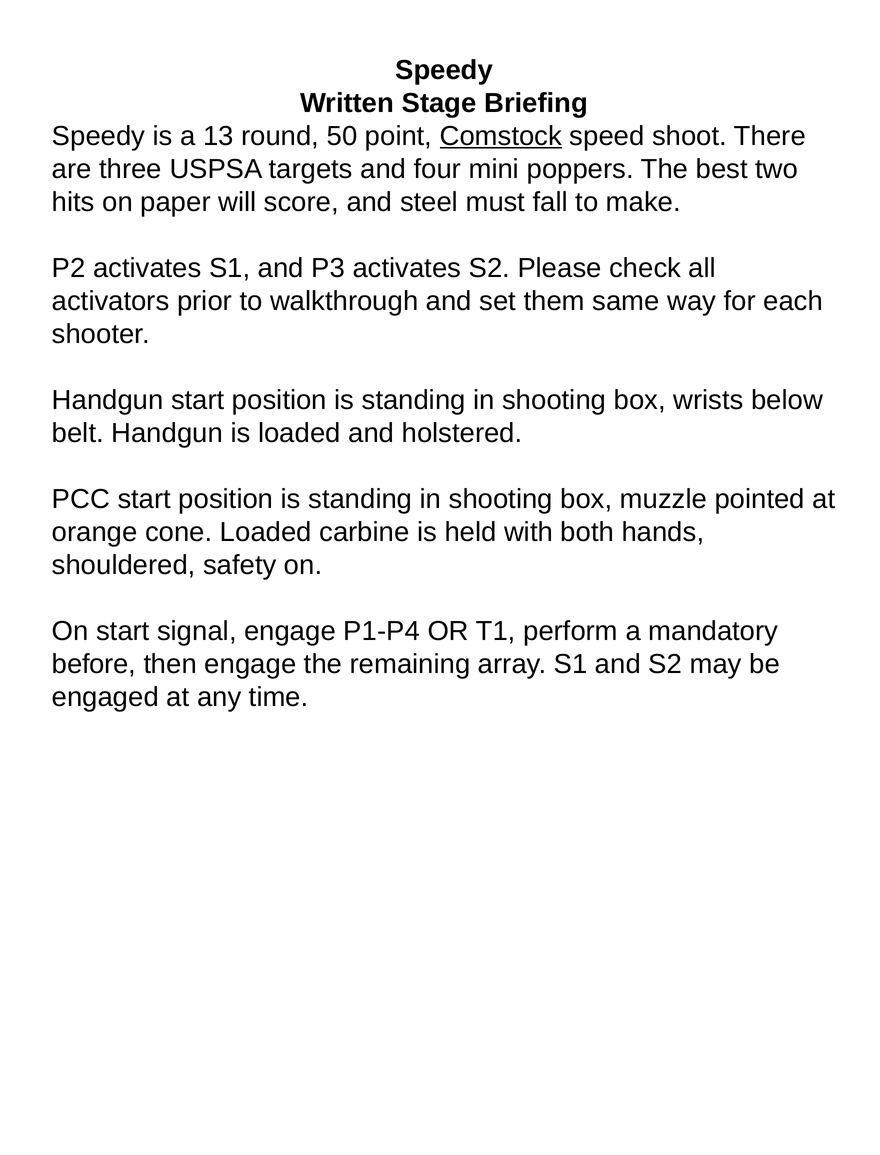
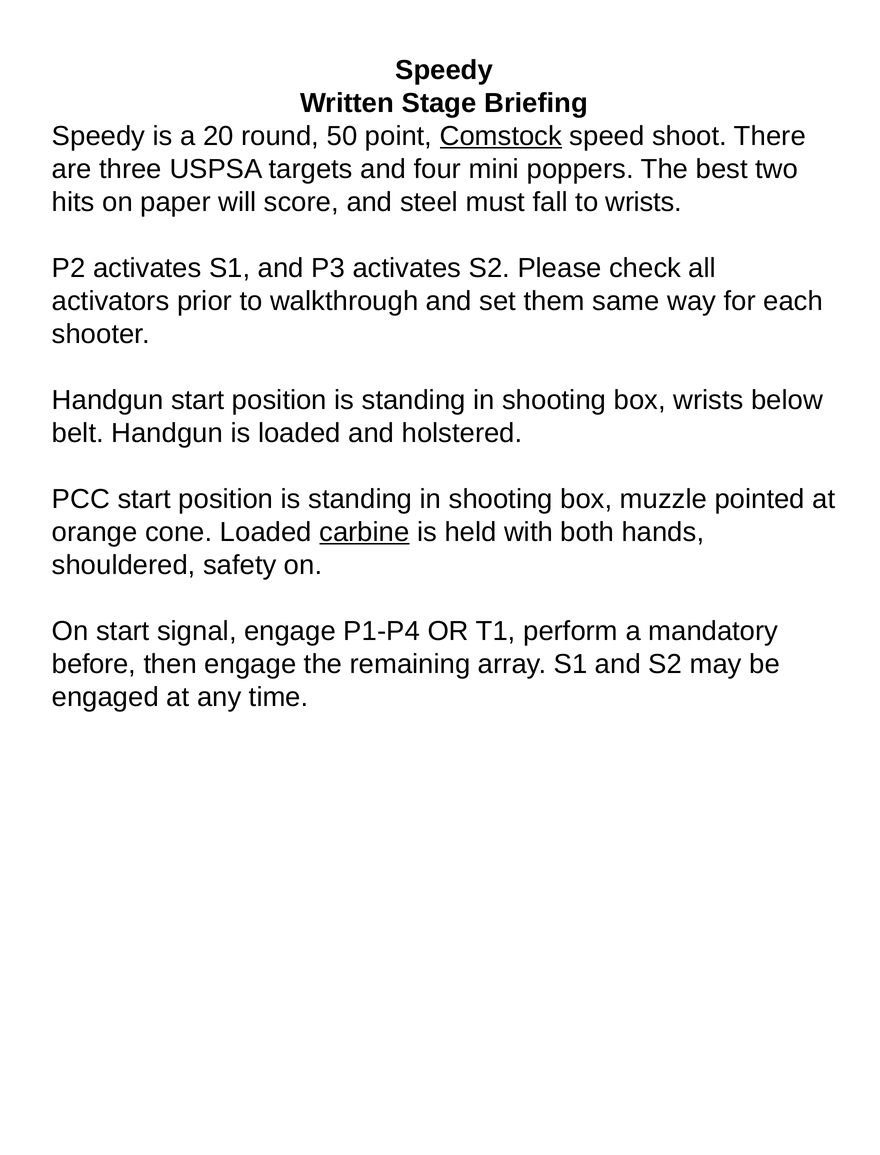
13: 13 -> 20 (218, 136)
to make: make -> wrists (644, 202)
carbine underline: none -> present (364, 532)
